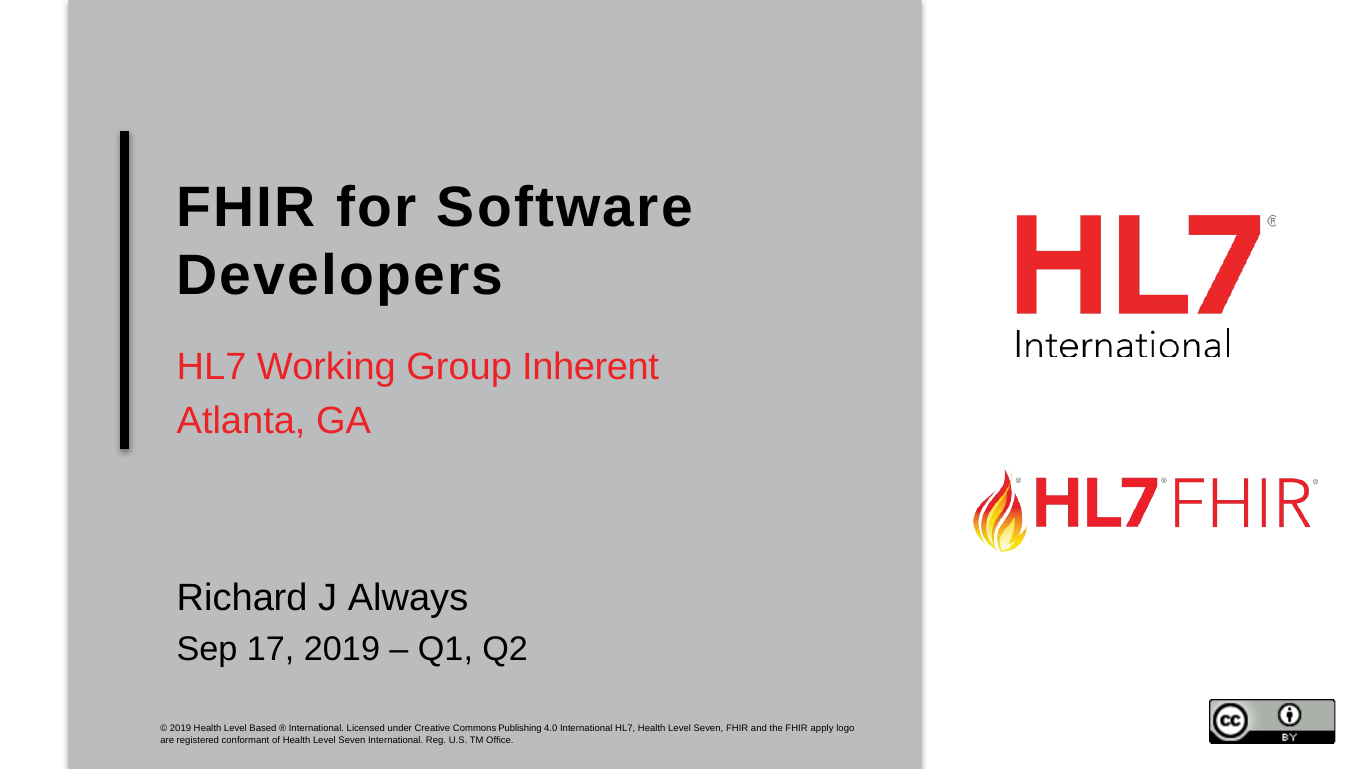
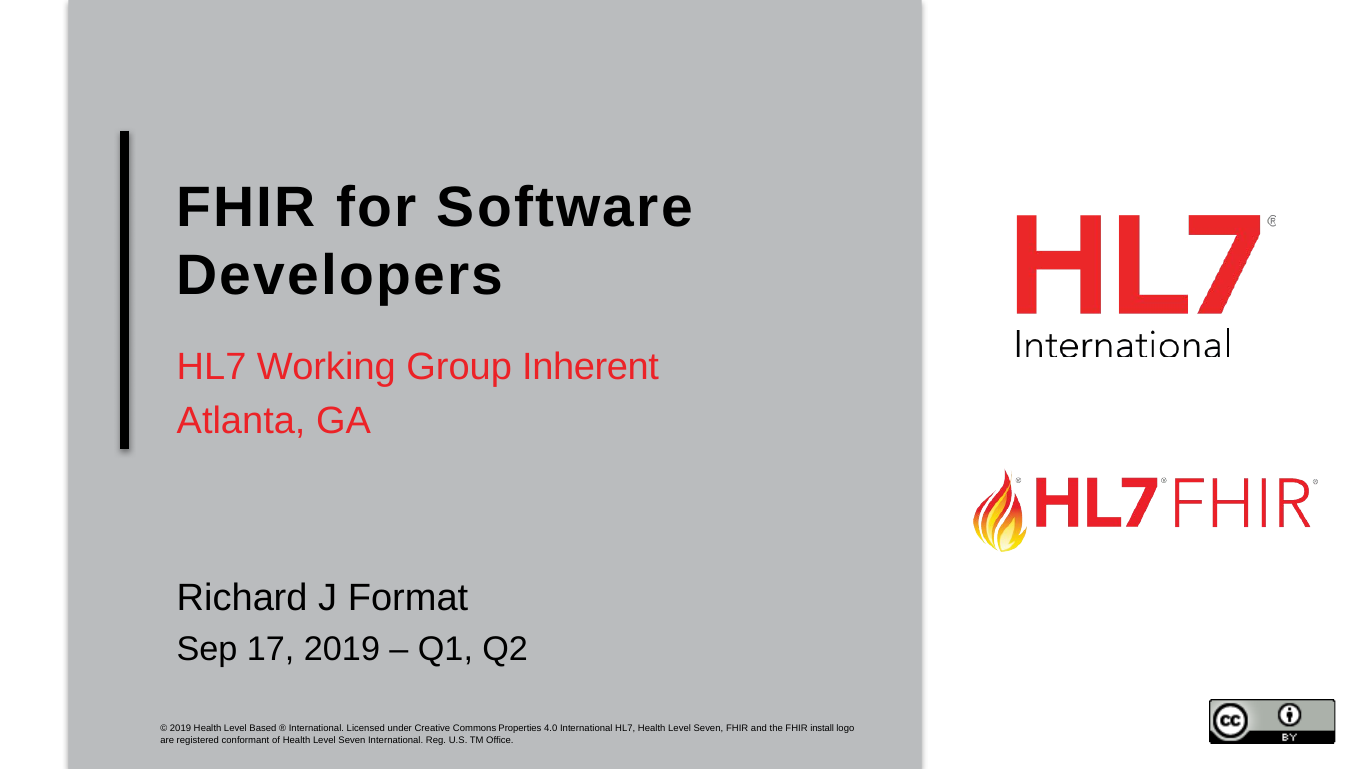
Always: Always -> Format (408, 598)
Publishing: Publishing -> Properties (520, 729)
apply: apply -> install (822, 729)
